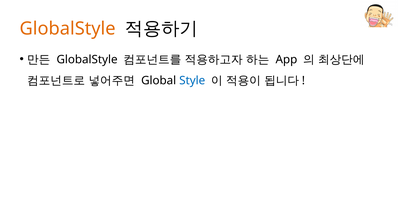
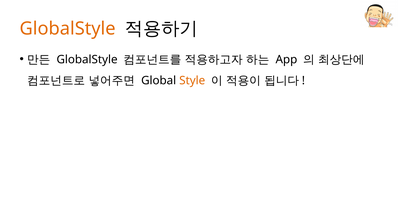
Style colour: blue -> orange (192, 80)
